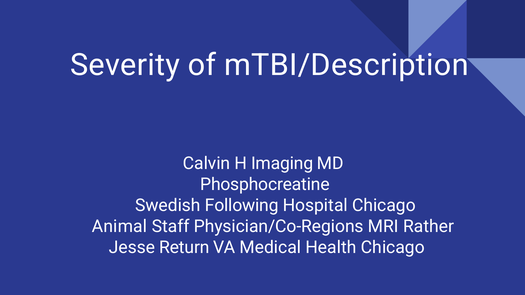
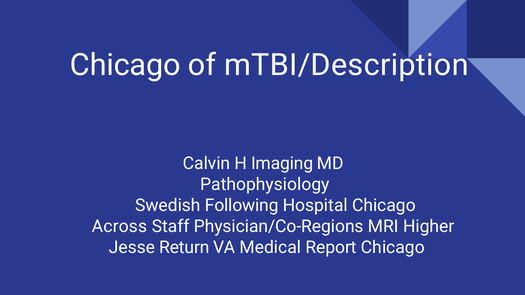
Severity: Severity -> Chicago (125, 65)
Phosphocreatine: Phosphocreatine -> Pathophysiology (265, 185)
Animal: Animal -> Across (119, 227)
Rather: Rather -> Higher (429, 227)
Health: Health -> Report (331, 248)
